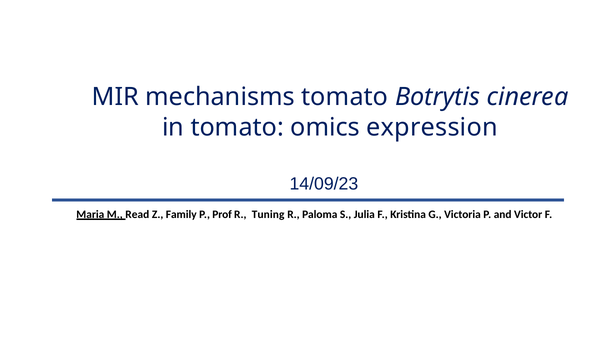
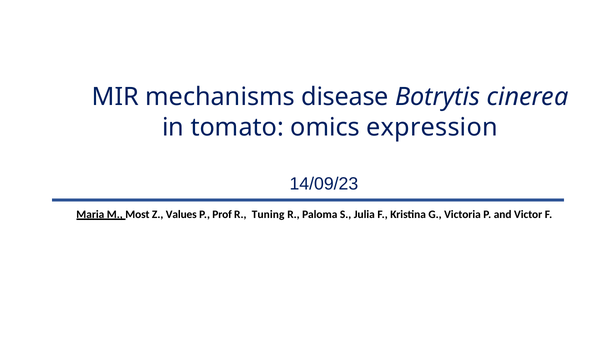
mechanisms tomato: tomato -> disease (345, 97)
Read: Read -> Most (137, 214)
Family: Family -> Values (181, 214)
